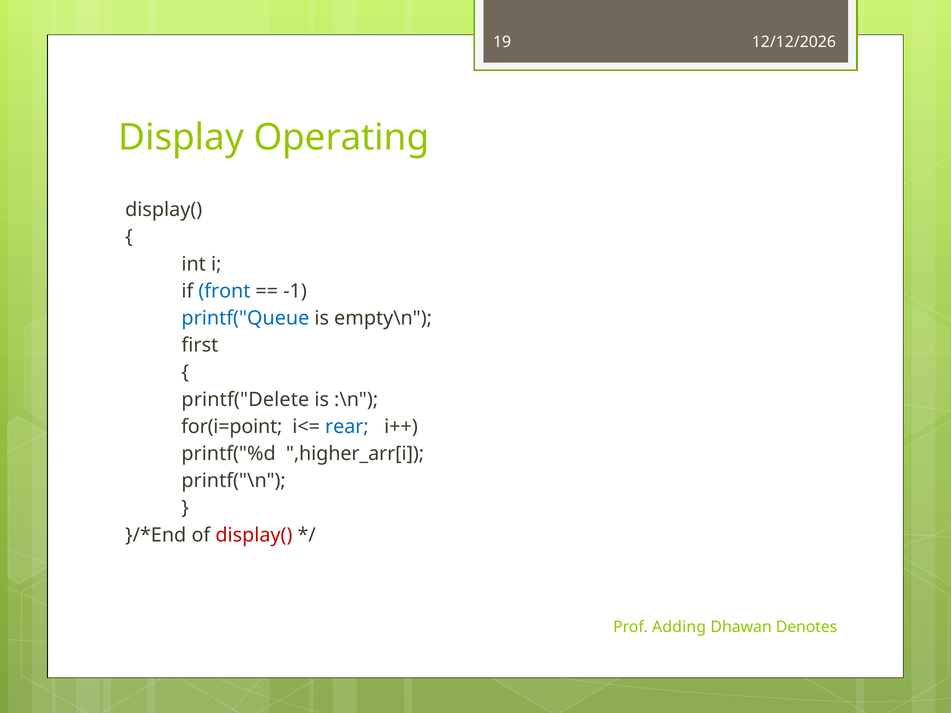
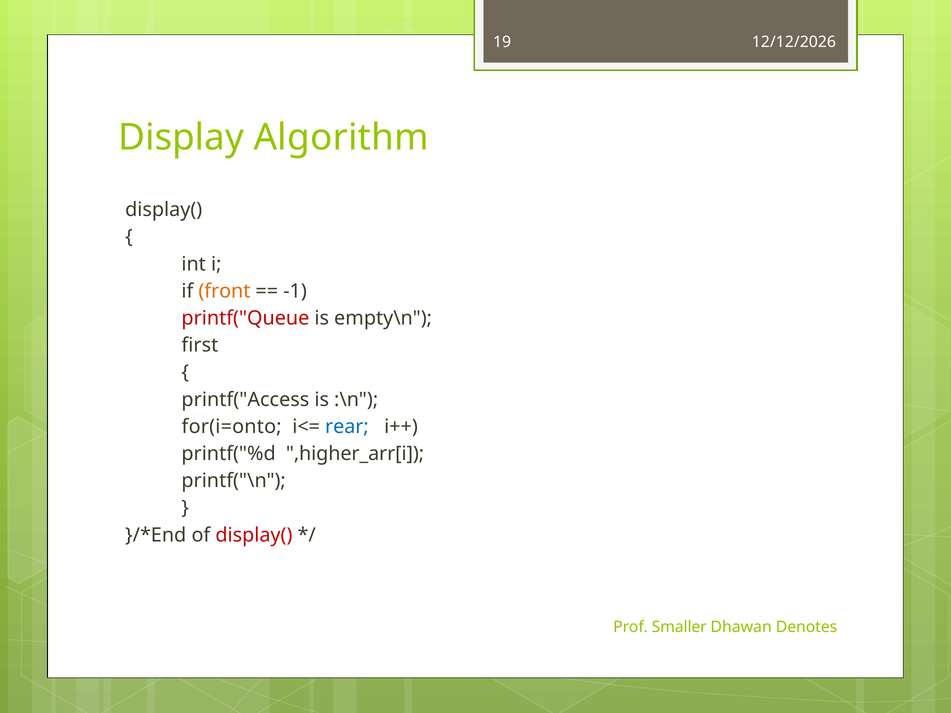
Operating: Operating -> Algorithm (341, 138)
front colour: blue -> orange (224, 291)
printf("Queue colour: blue -> red (245, 318)
printf("Delete: printf("Delete -> printf("Access (245, 400)
for(i=point: for(i=point -> for(i=onto (232, 427)
Adding: Adding -> Smaller (679, 627)
